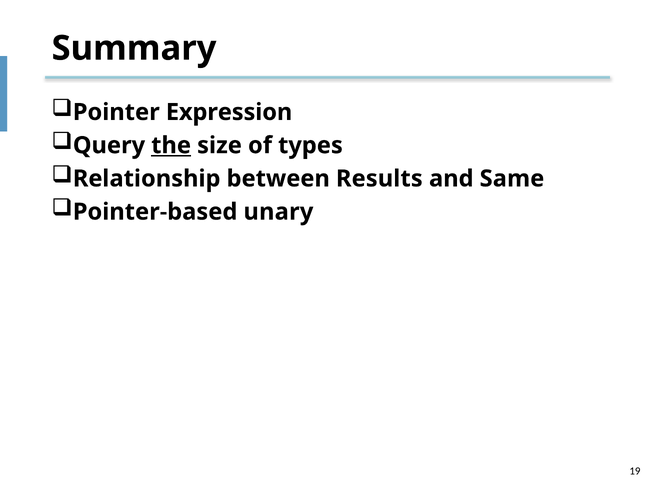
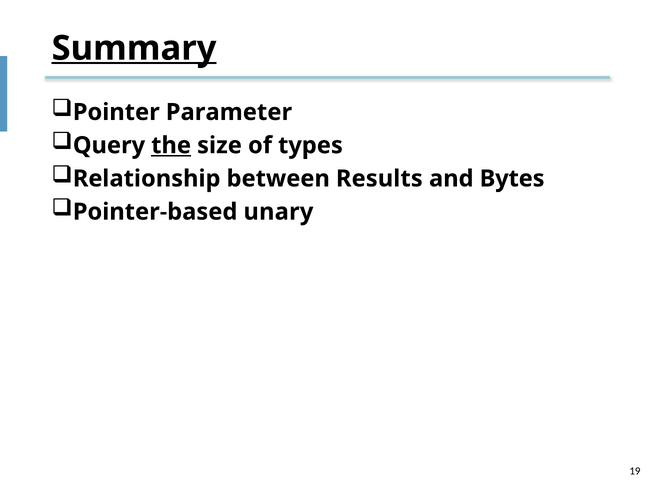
Summary underline: none -> present (134, 48)
Expression: Expression -> Parameter (229, 112)
Same: Same -> Bytes (512, 178)
